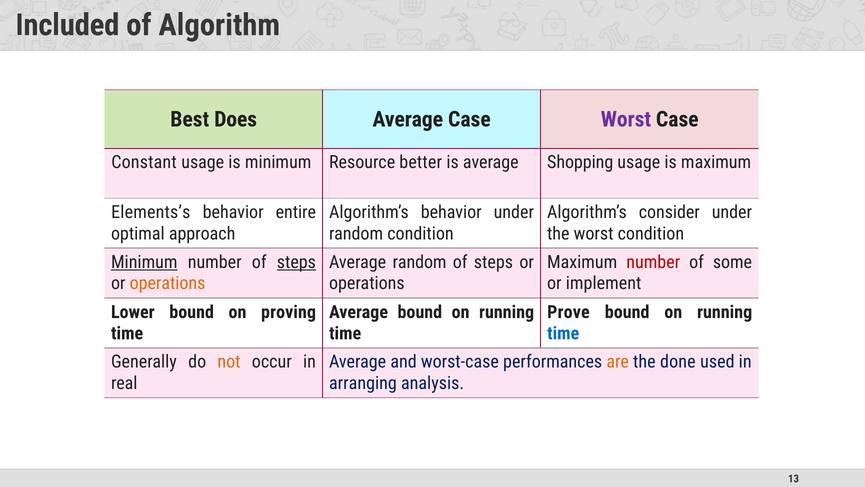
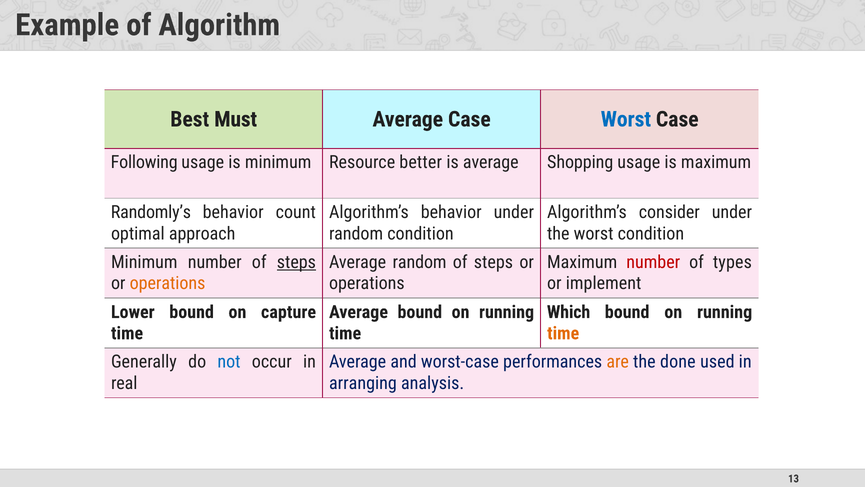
Included: Included -> Example (67, 25)
Does: Does -> Must (236, 119)
Worst colour: purple -> blue (626, 119)
Constant: Constant -> Following (144, 162)
Elements’s: Elements’s -> Randomly’s (151, 212)
entire: entire -> count (296, 212)
Minimum underline: present -> none (144, 262)
some: some -> types (732, 262)
proving: proving -> capture (289, 312)
Prove: Prove -> Which (569, 312)
time colour: blue -> orange (563, 333)
not colour: orange -> blue (229, 362)
